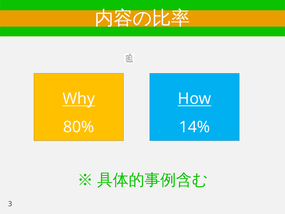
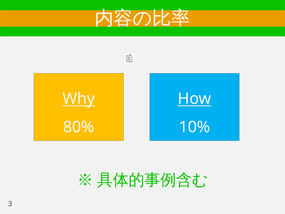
14%: 14% -> 10% (194, 127)
